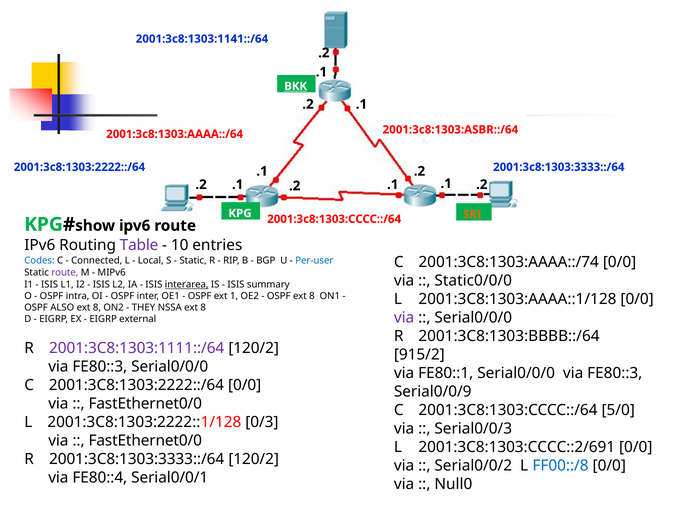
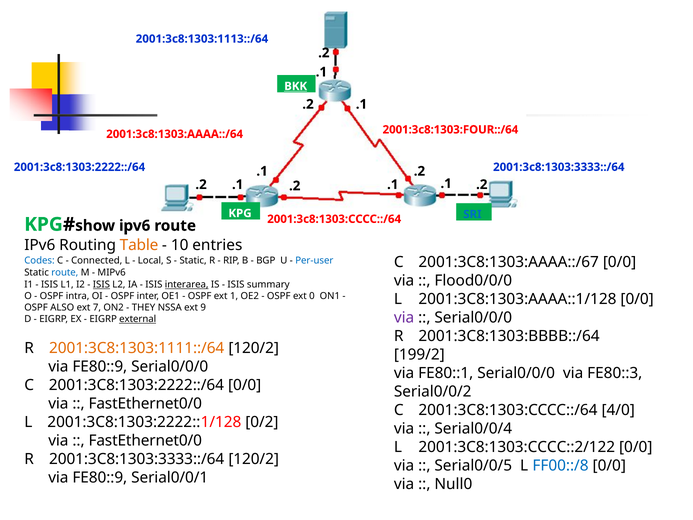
2001:3c8:1303:1141::/64: 2001:3c8:1303:1141::/64 -> 2001:3c8:1303:1113::/64 (202, 39)
2001:3c8:1303:ASBR::/64: 2001:3c8:1303:ASBR::/64 -> 2001:3c8:1303:FOUR::/64 (450, 130)
SRI colour: orange -> blue (472, 214)
Table colour: purple -> orange (139, 245)
2001:3C8:1303:AAAA::/74: 2001:3C8:1303:AAAA::/74 -> 2001:3C8:1303:AAAA::/67 (509, 262)
route colour: purple -> blue (65, 273)
Static0/0/0: Static0/0/0 -> Flood0/0/0 (473, 281)
ISIS underline: none -> present (101, 284)
OSPF ext 8: 8 -> 0 (312, 296)
8: 8 -> 7 (97, 307)
NSSA ext 8: 8 -> 9 (203, 307)
external underline: none -> present (138, 319)
2001:3C8:1303:1111::/64 colour: purple -> orange (137, 348)
915/2: 915/2 -> 199/2 (419, 354)
FE80::3: FE80::3 -> FE80::9 (100, 367)
Serial0/0/9: Serial0/0/9 -> Serial0/0/2 (433, 391)
5/0: 5/0 -> 4/0 (618, 410)
0/3: 0/3 -> 0/2 (262, 422)
Serial0/0/3: Serial0/0/3 -> Serial0/0/4 (473, 428)
2001:3C8:1303:CCCC::2/691: 2001:3C8:1303:CCCC::2/691 -> 2001:3C8:1303:CCCC::2/122 (517, 447)
Serial0/0/2: Serial0/0/2 -> Serial0/0/5 (473, 465)
FE80::4: FE80::4 -> FE80::9 (100, 477)
